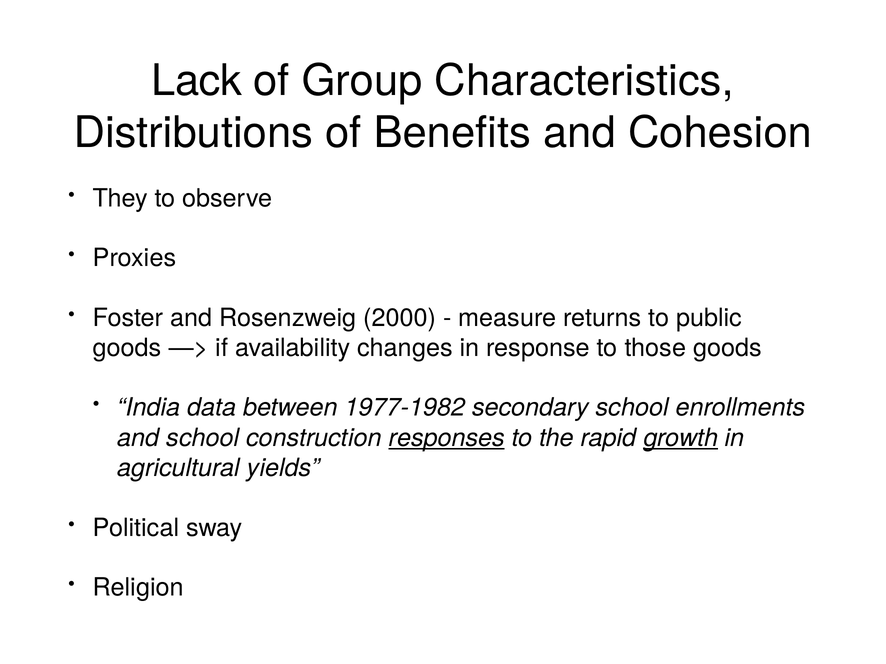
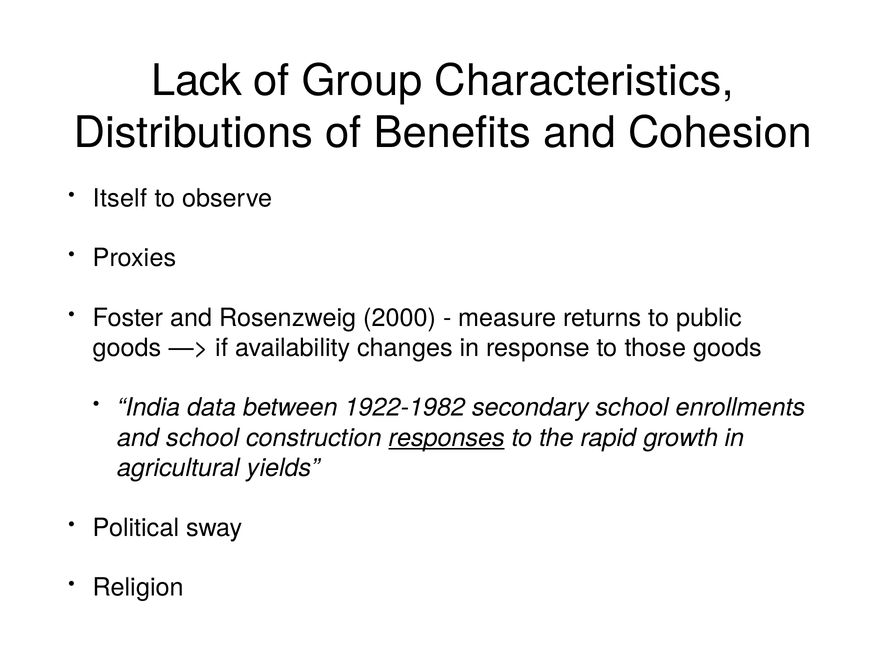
They: They -> Itself (120, 199)
1977-1982: 1977-1982 -> 1922-1982 (405, 408)
growth underline: present -> none (681, 438)
